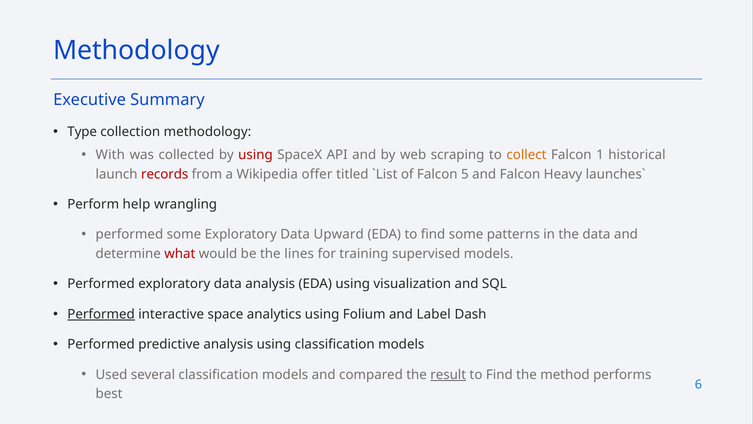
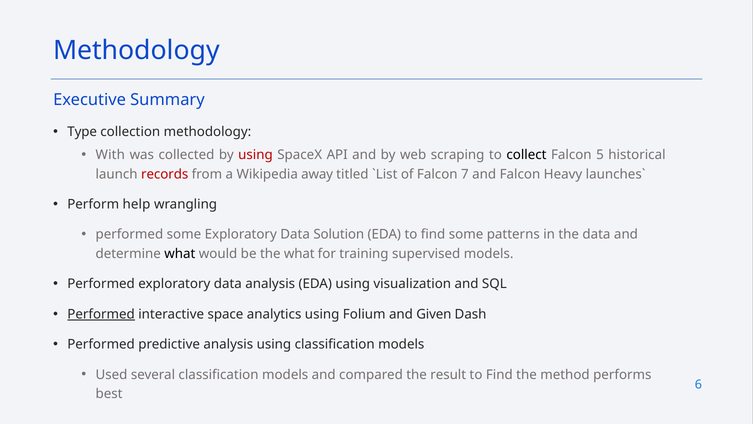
collect colour: orange -> black (526, 155)
1: 1 -> 5 (600, 155)
offer: offer -> away (317, 174)
5: 5 -> 7 (465, 174)
Upward: Upward -> Solution (339, 234)
what colour: red -> black (180, 254)
the lines: lines -> what (299, 254)
Label: Label -> Given (434, 314)
result underline: present -> none (448, 374)
